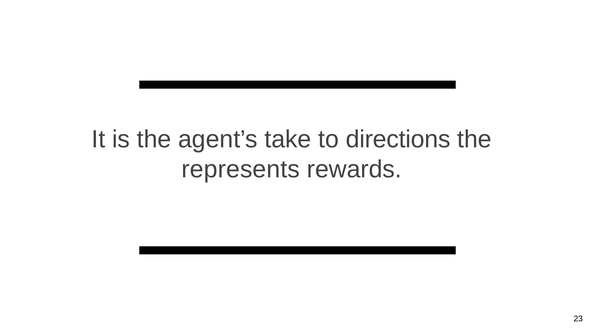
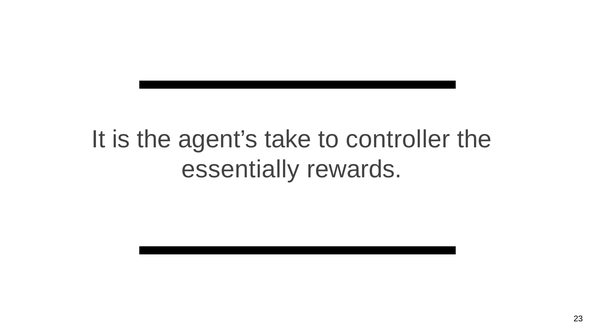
directions: directions -> controller (398, 139)
represents: represents -> essentially (241, 169)
